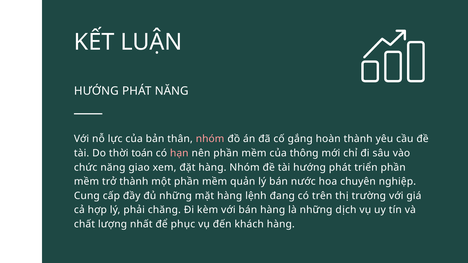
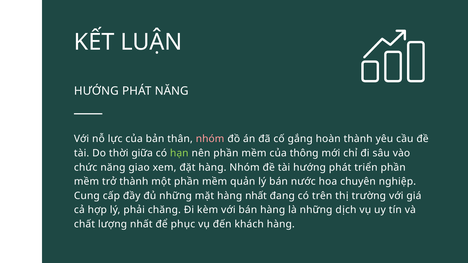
toán: toán -> giữa (142, 153)
hạn colour: pink -> light green (179, 153)
hàng lệnh: lệnh -> nhất (256, 196)
